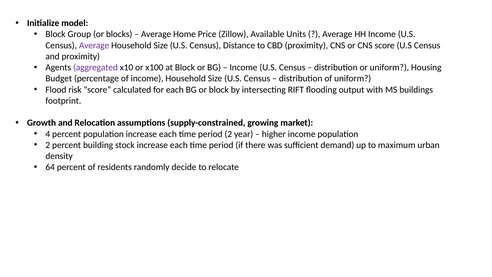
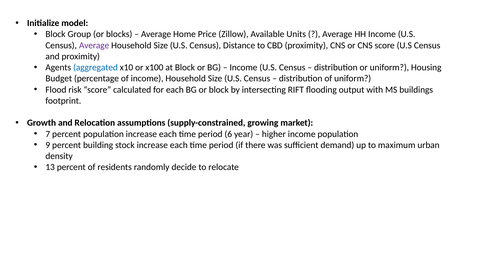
aggregated colour: purple -> blue (95, 67)
4: 4 -> 7 (48, 134)
period 2: 2 -> 6 (228, 134)
2: 2 -> 9 (48, 145)
64: 64 -> 13 (50, 167)
